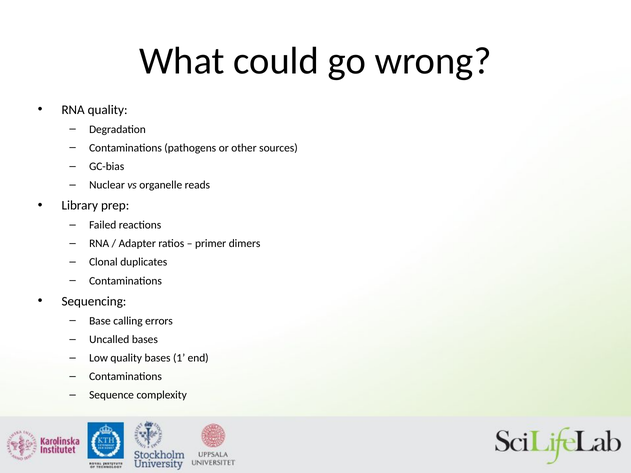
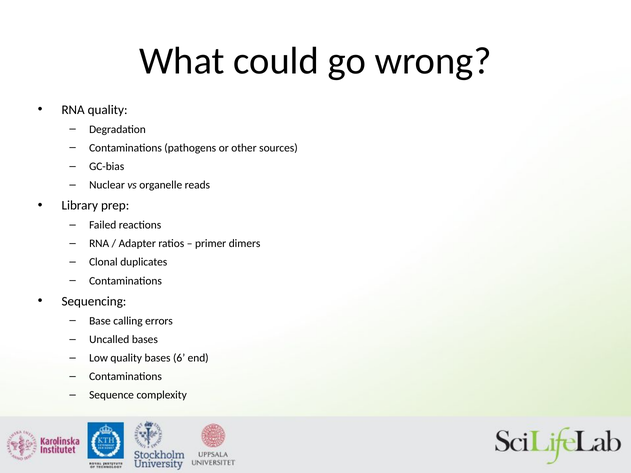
1: 1 -> 6 (179, 358)
